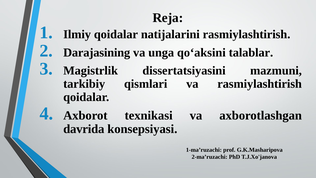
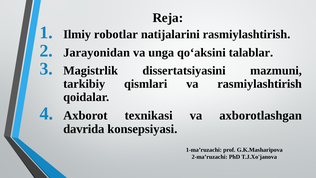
Ilmiy qoidalar: qoidalar -> robotlar (116, 34)
Darajasining: Darajasining -> Jarayonidan (97, 52)
